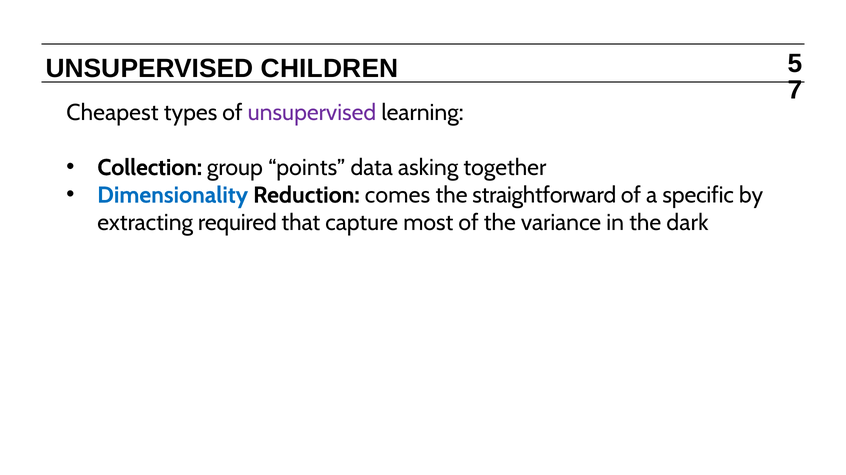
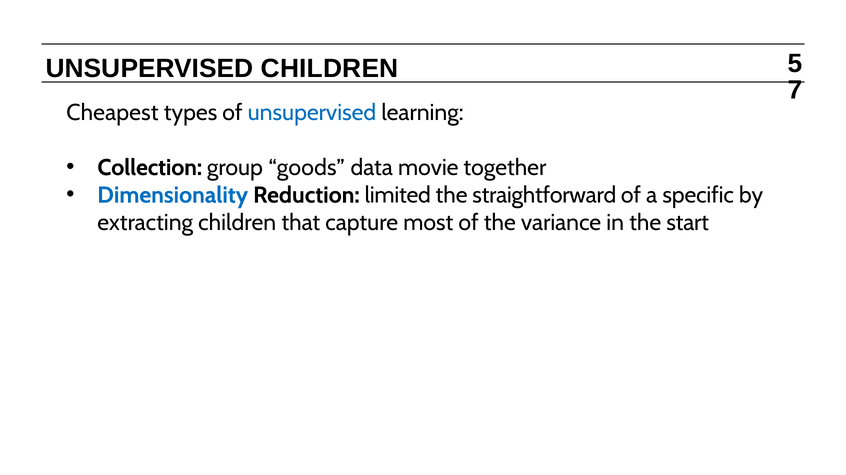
unsupervised colour: purple -> blue (312, 112)
points: points -> goods (307, 168)
asking: asking -> movie (428, 168)
comes: comes -> limited (398, 195)
extracting required: required -> children (237, 223)
dark: dark -> start (688, 223)
